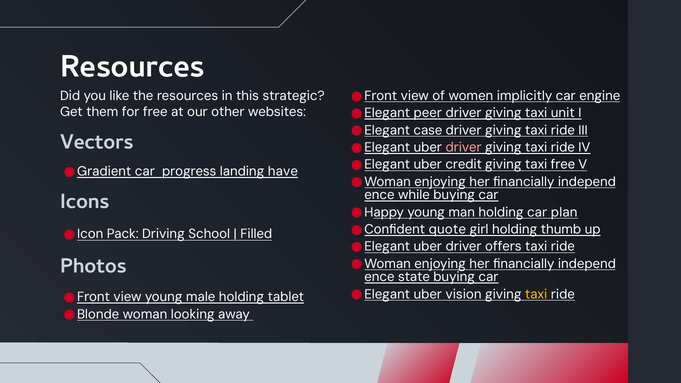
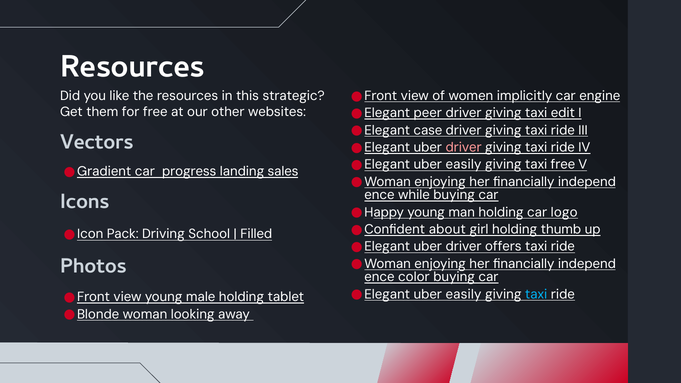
unit: unit -> edit (563, 113)
credit: credit -> easily (464, 165)
have: have -> sales (283, 171)
plan: plan -> logo (564, 212)
quote: quote -> about (447, 229)
state: state -> color (414, 277)
vision: vision -> easily (464, 294)
taxi colour: yellow -> light blue (536, 294)
